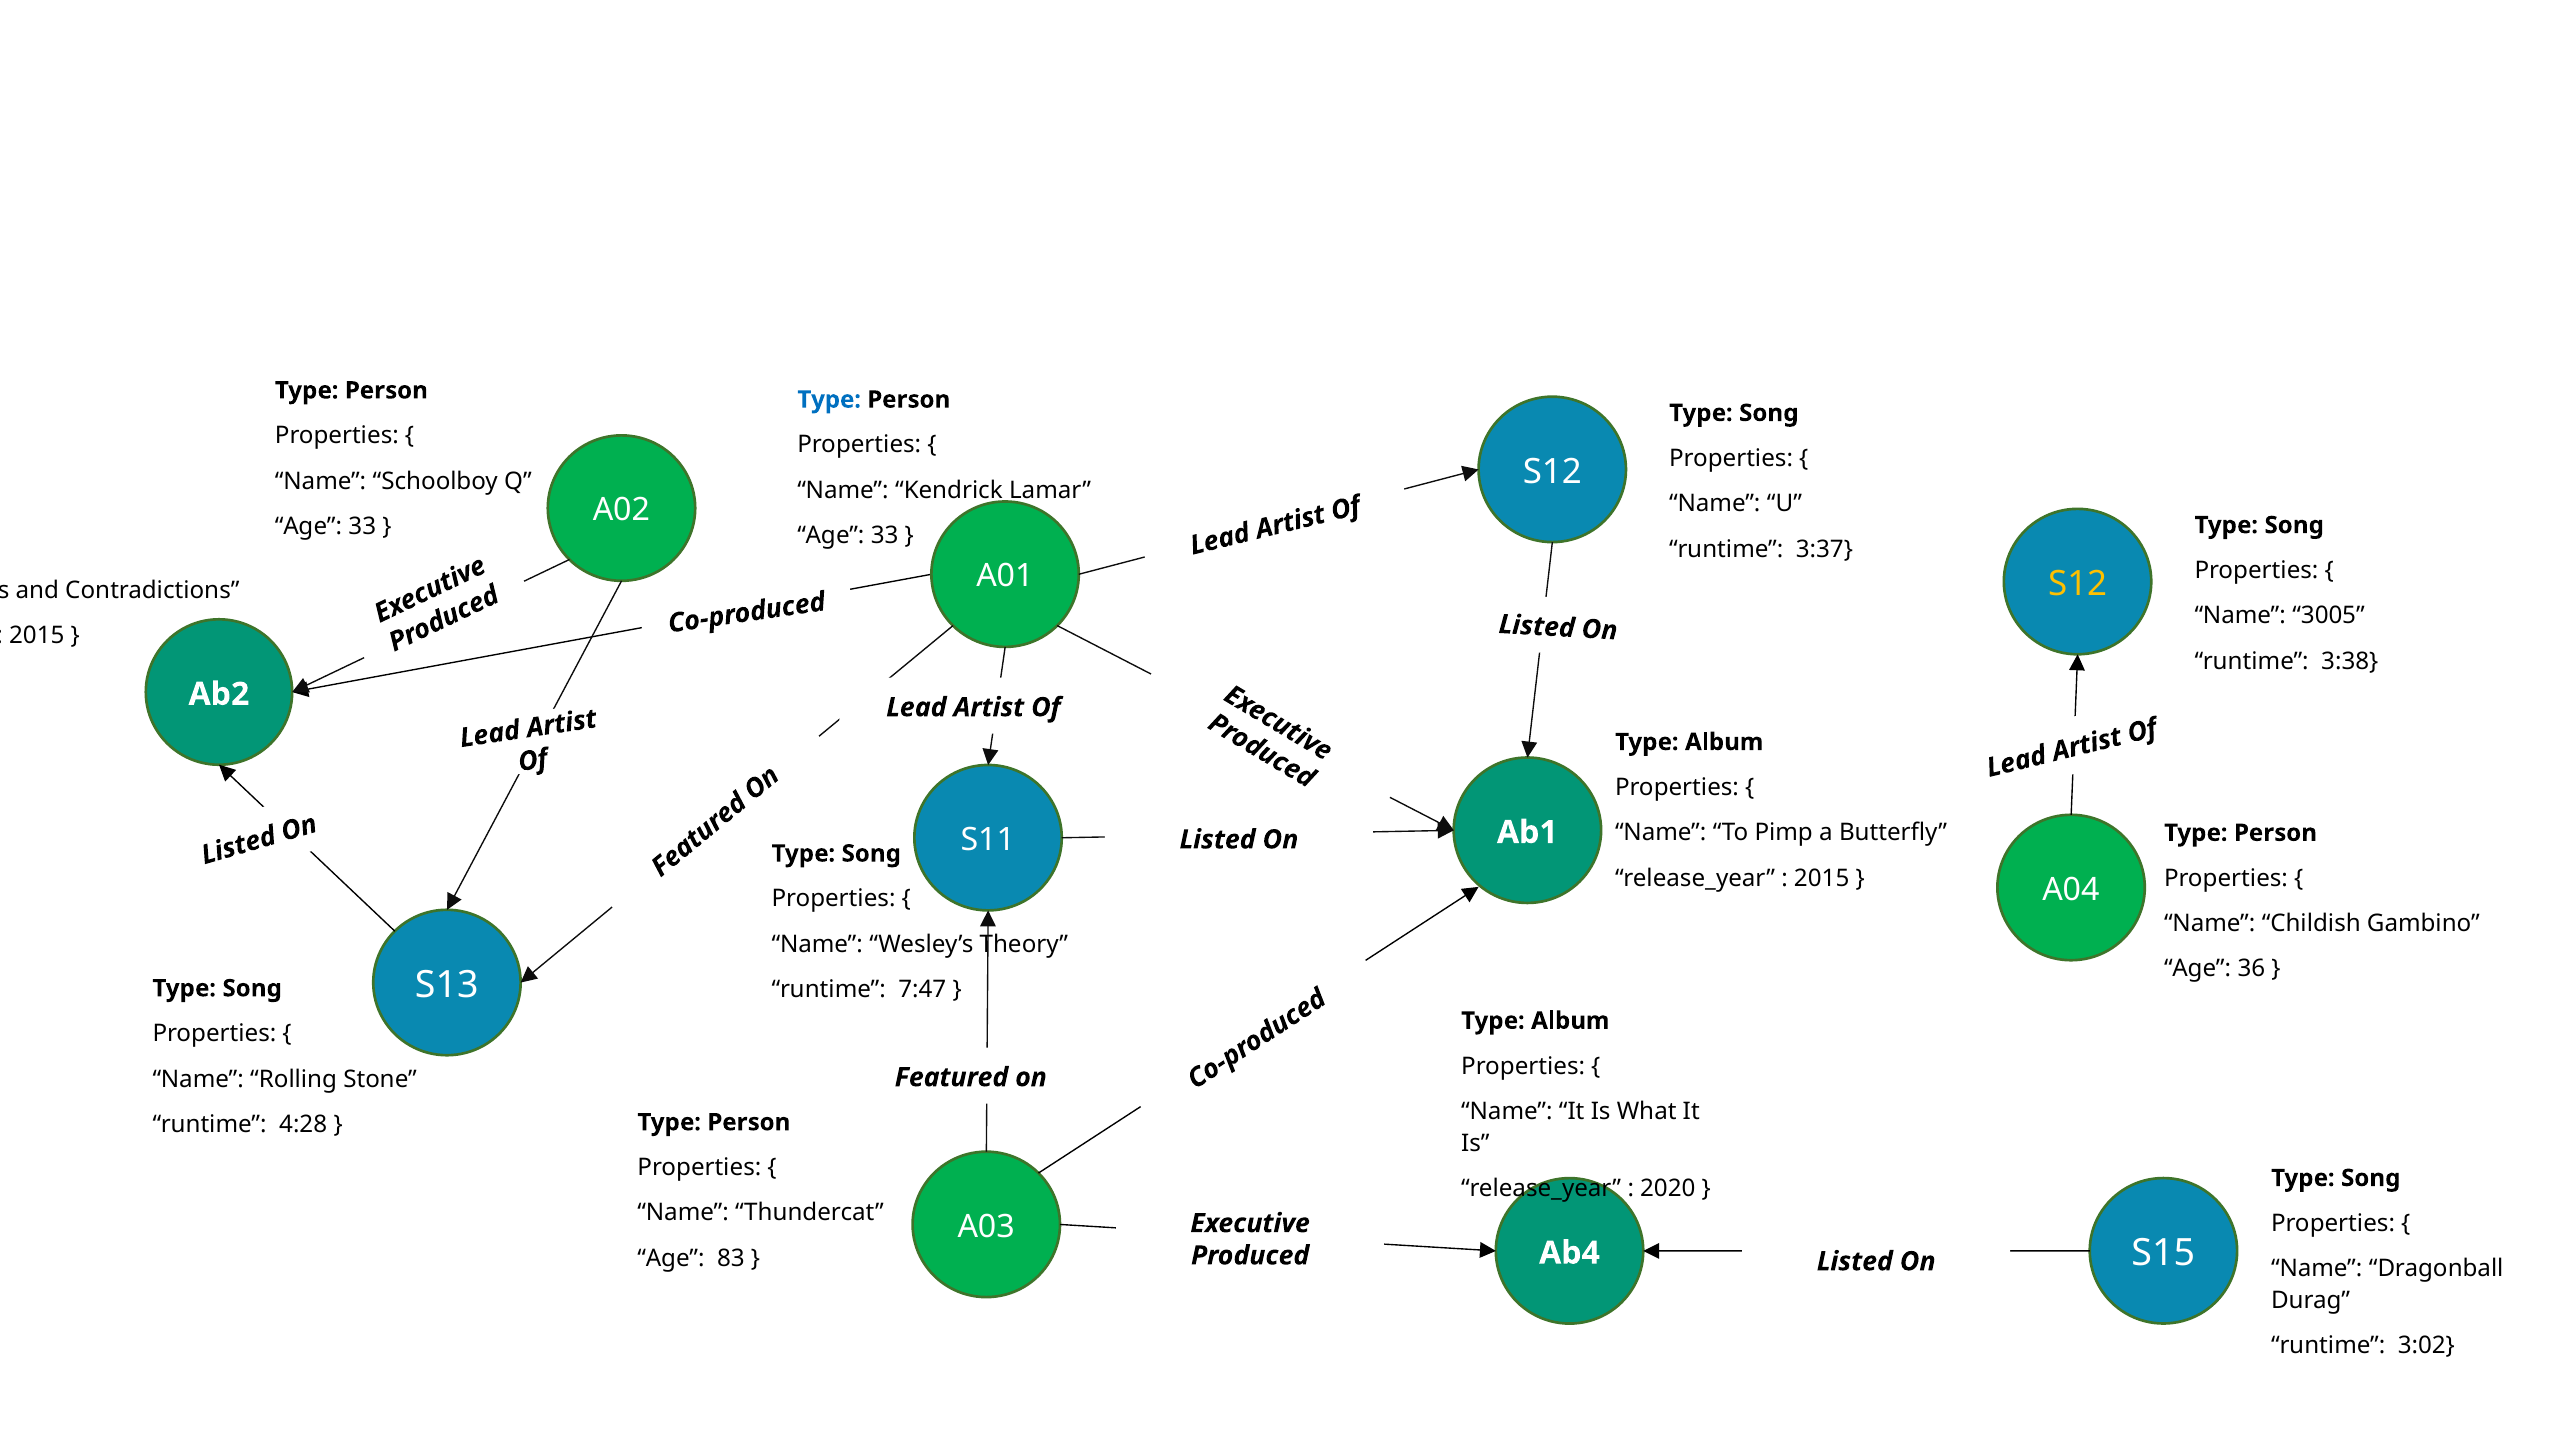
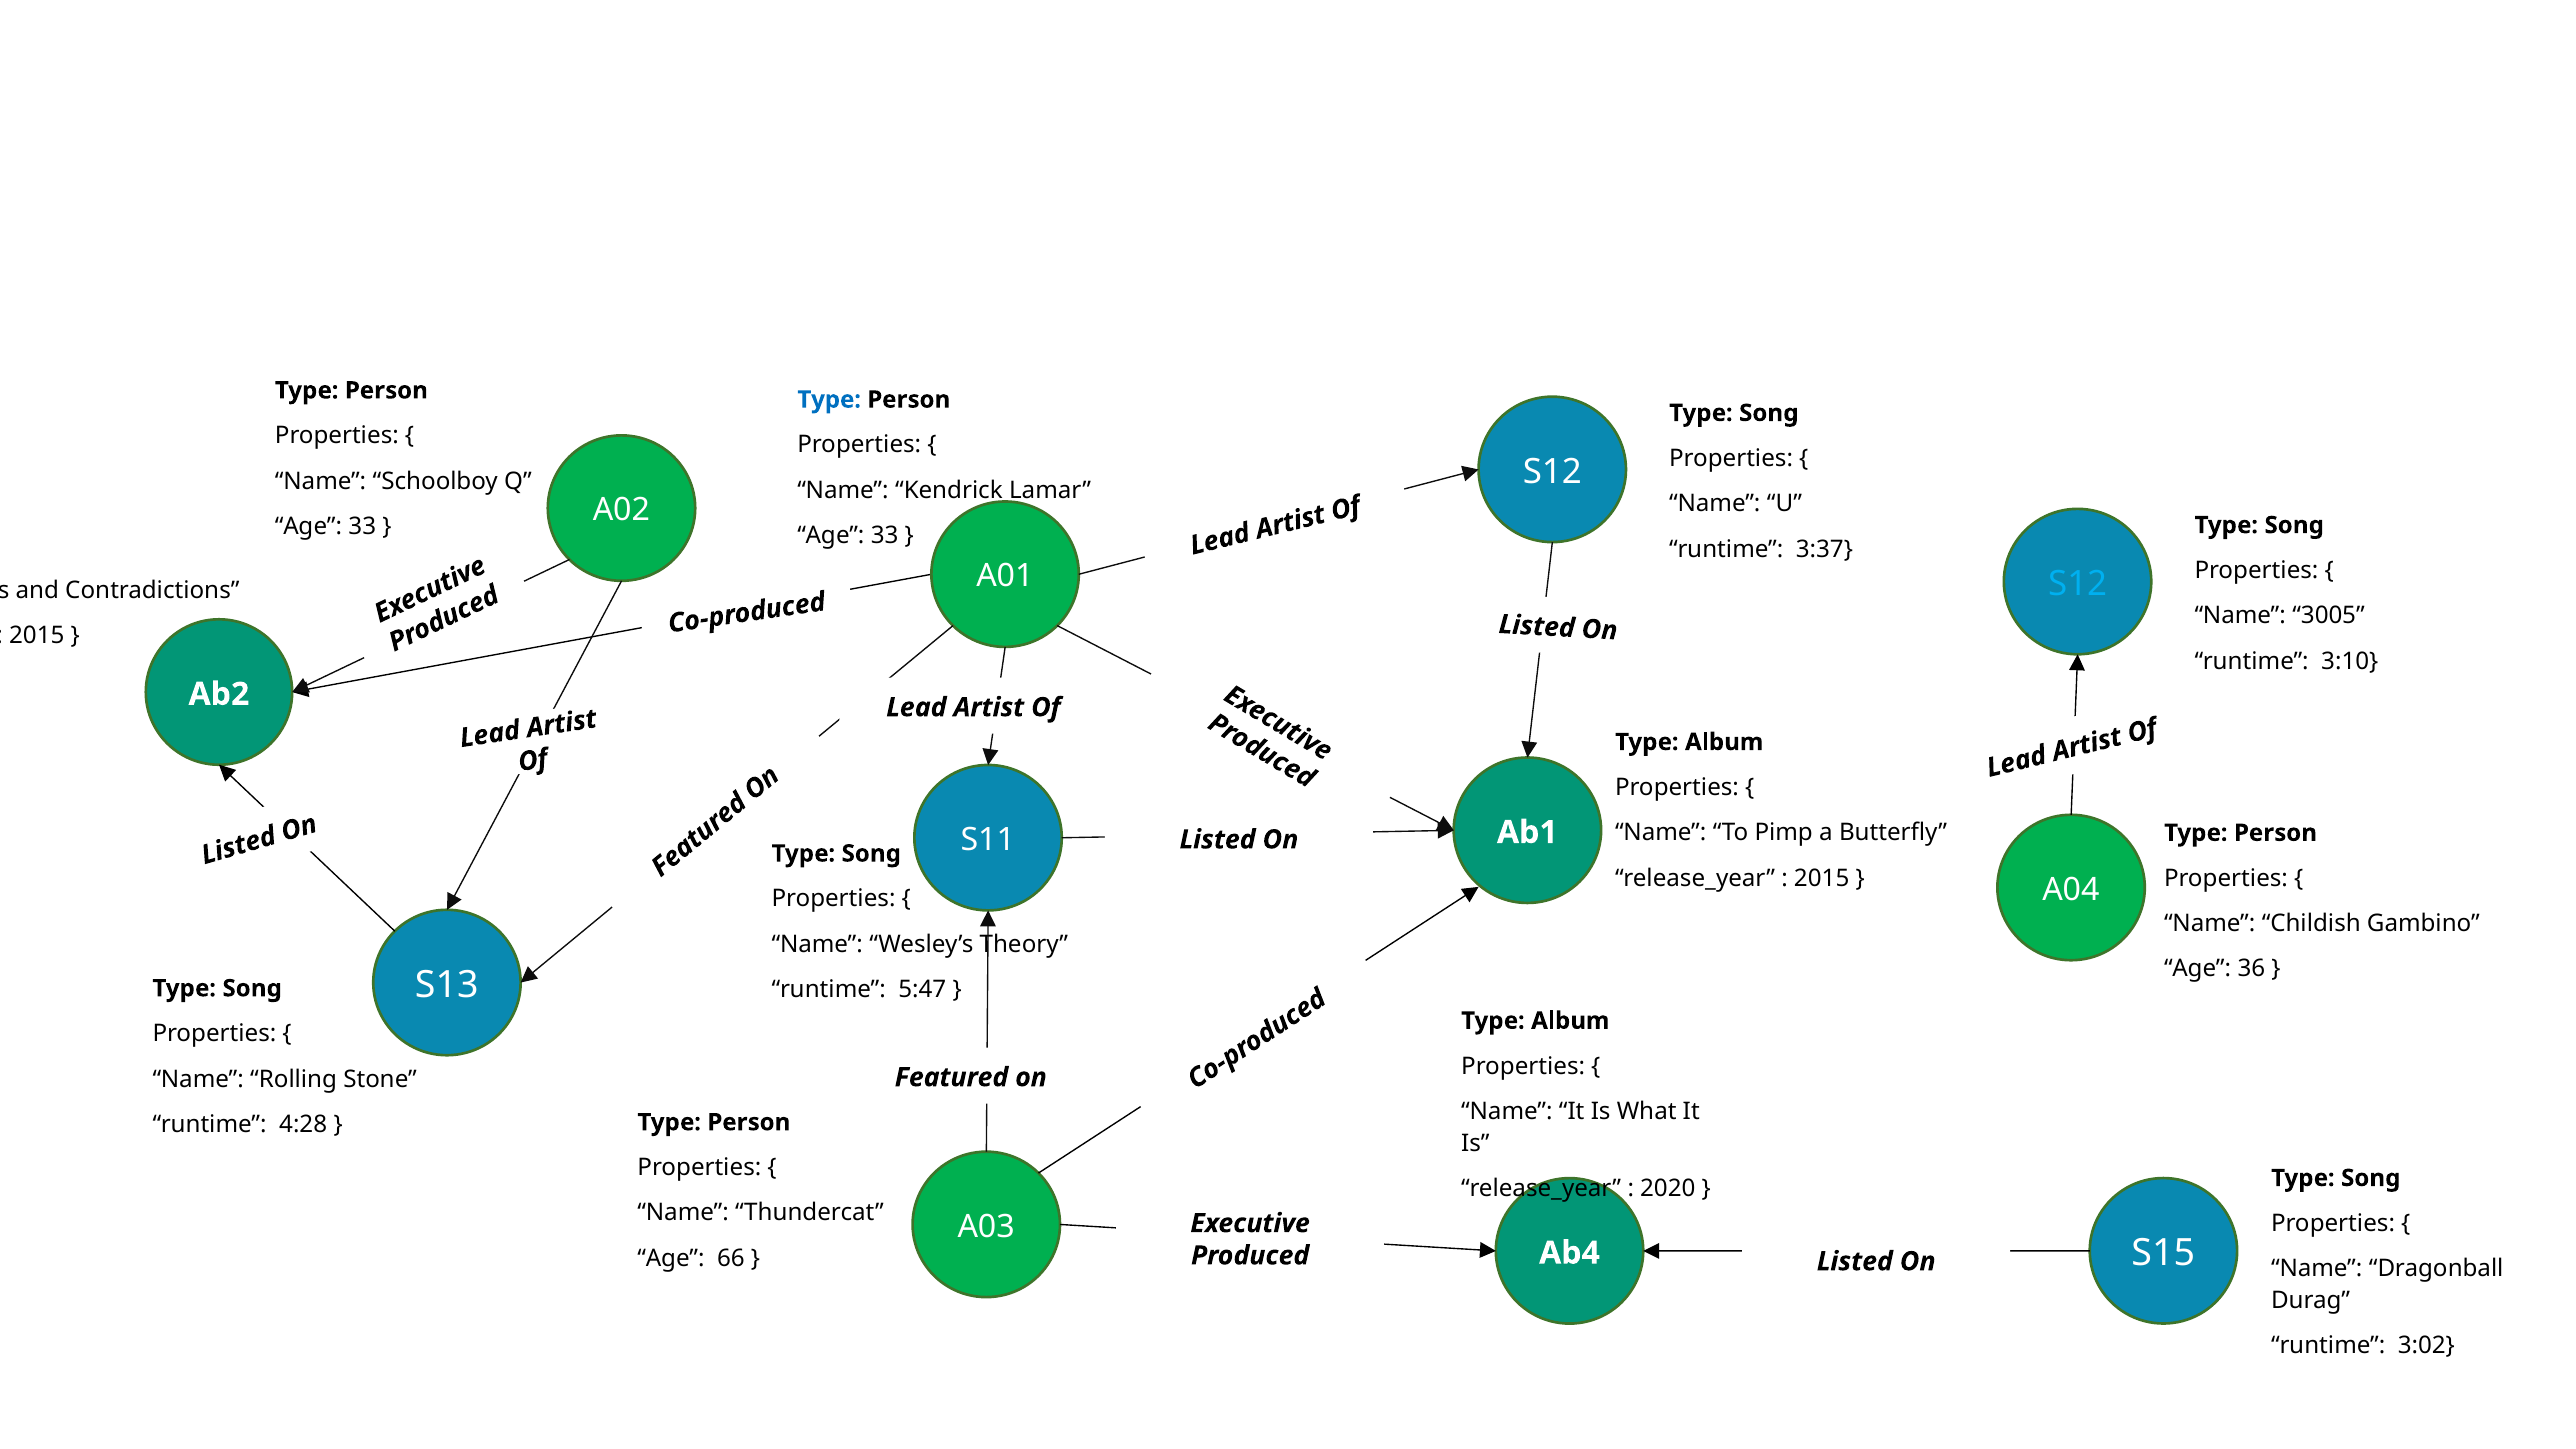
S12 colour: yellow -> light blue (2078, 584)
3:38: 3:38 -> 3:10 (2350, 661)
7:47: 7:47 -> 5:47 (922, 990)
83: 83 -> 66 (731, 1258)
